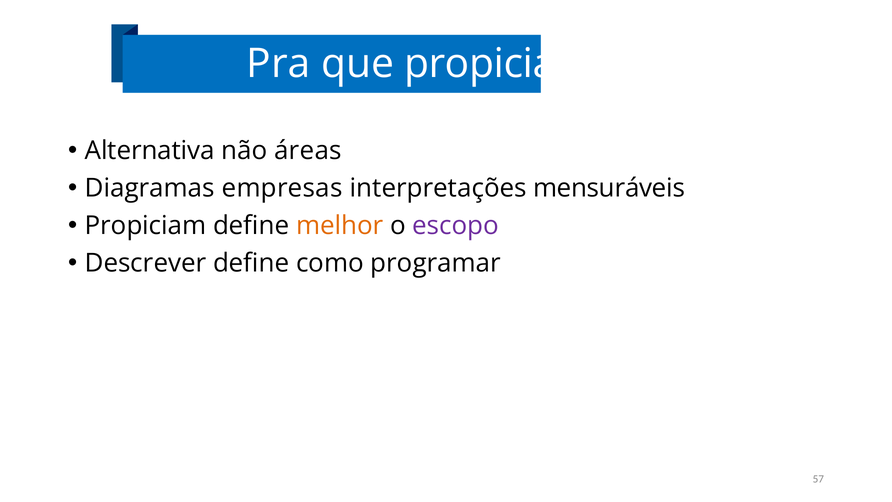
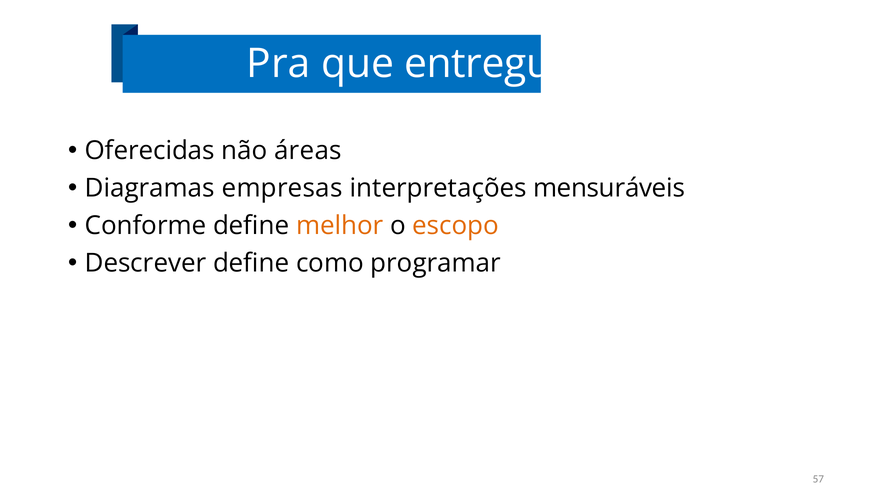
que propiciam: propiciam -> entregues (507, 64)
Alternativa: Alternativa -> Oferecidas (150, 151)
Propiciam: Propiciam -> Conforme (146, 225)
escopo colour: purple -> orange (456, 225)
